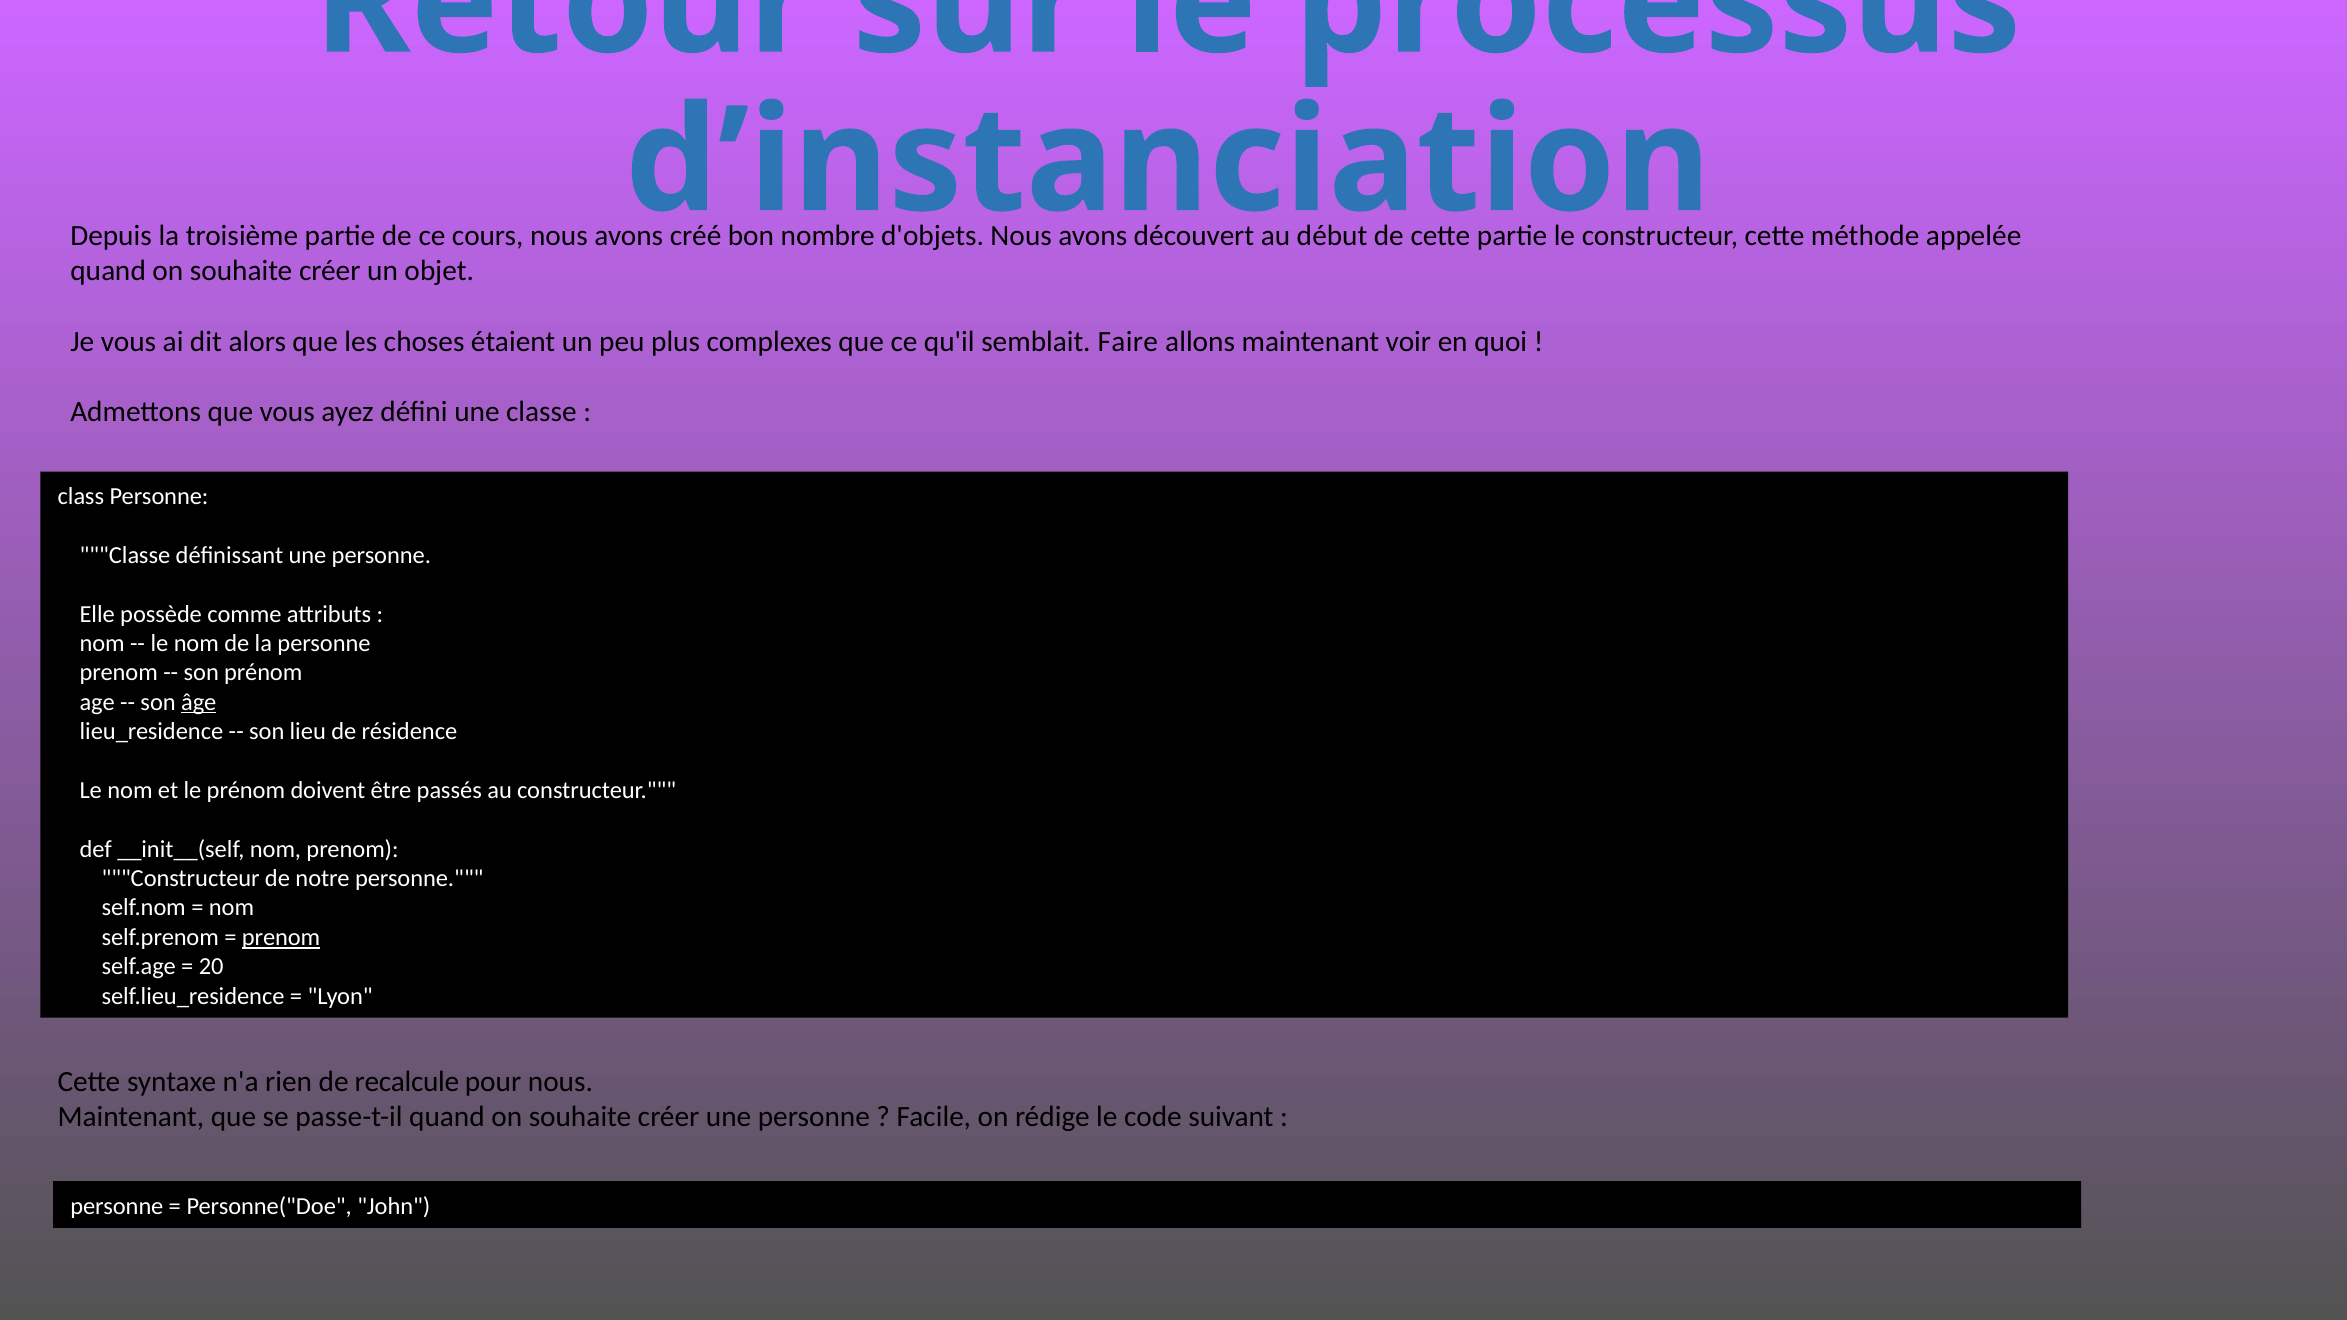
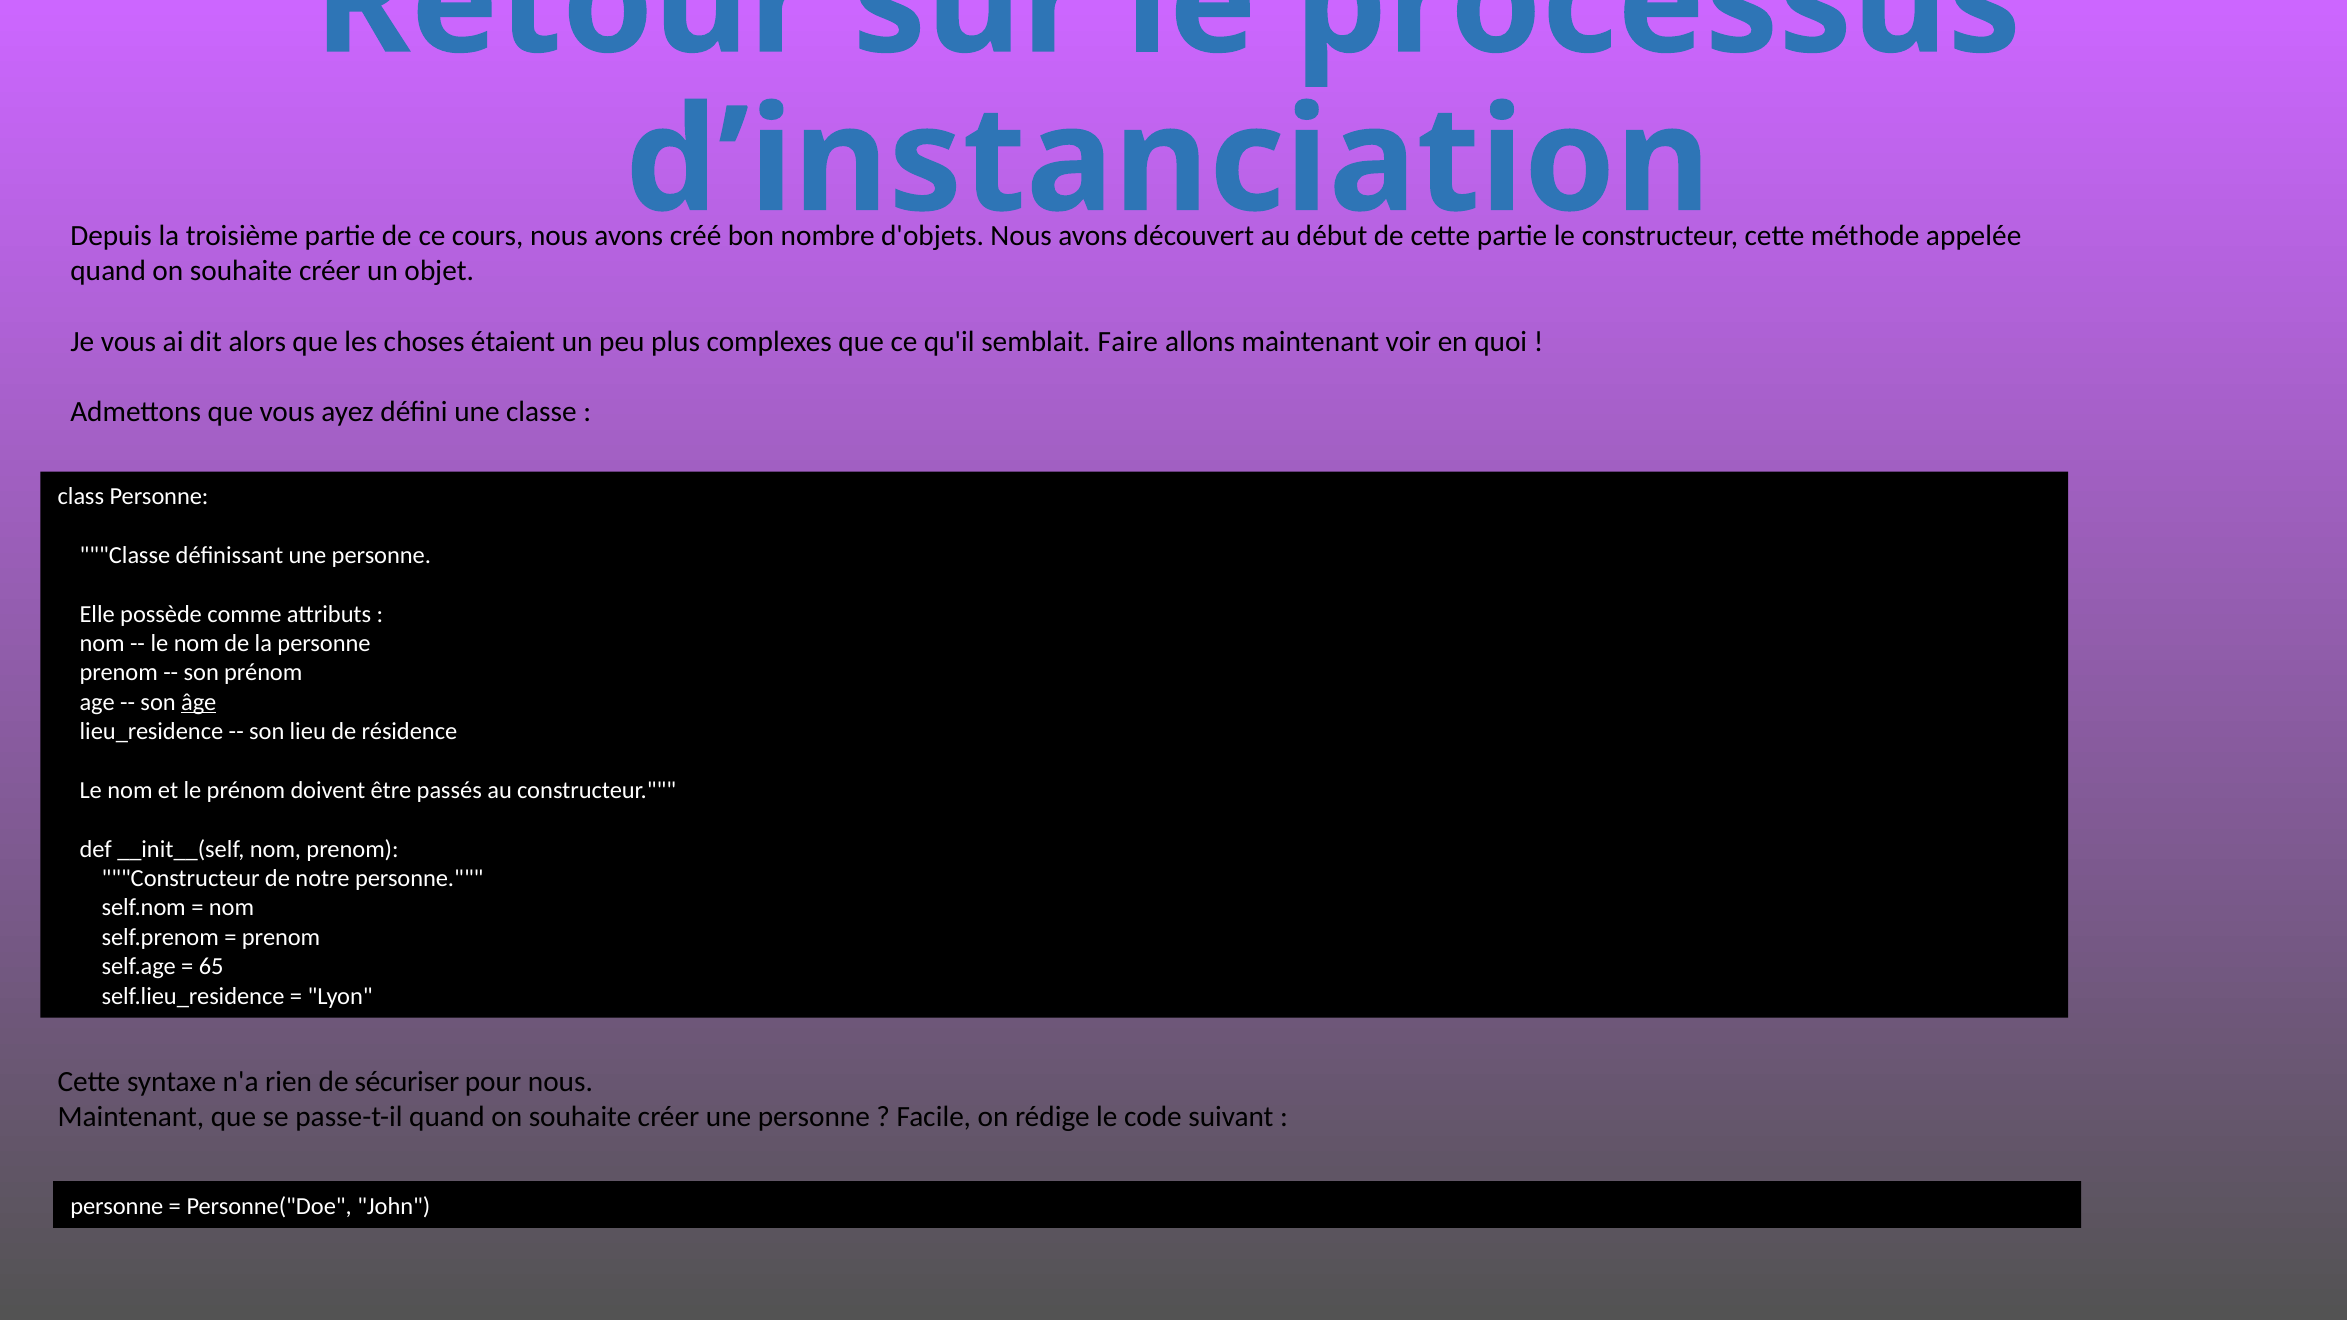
prenom underline: present -> none (281, 937)
20: 20 -> 65 (211, 967)
recalcule: recalcule -> sécuriser (407, 1082)
